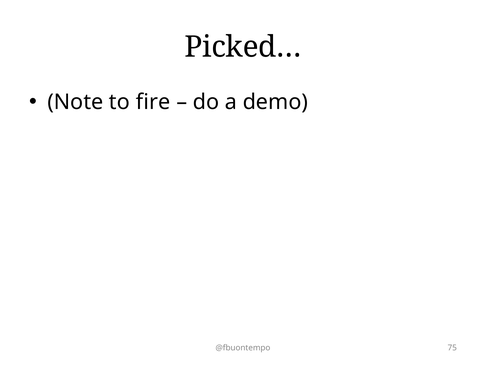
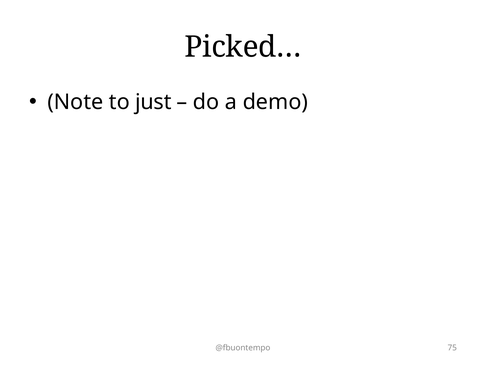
fire: fire -> just (153, 102)
